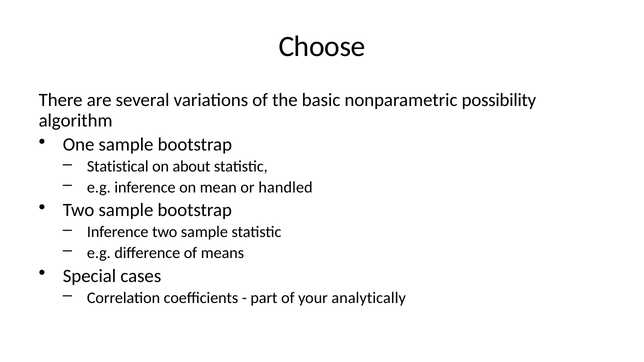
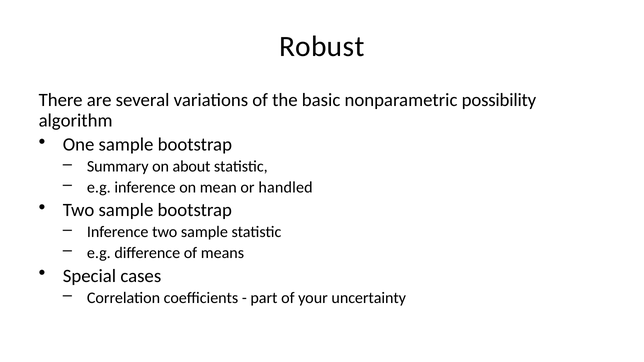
Choose: Choose -> Robust (322, 47)
Statistical: Statistical -> Summary (118, 167)
analytically: analytically -> uncertainty (369, 298)
